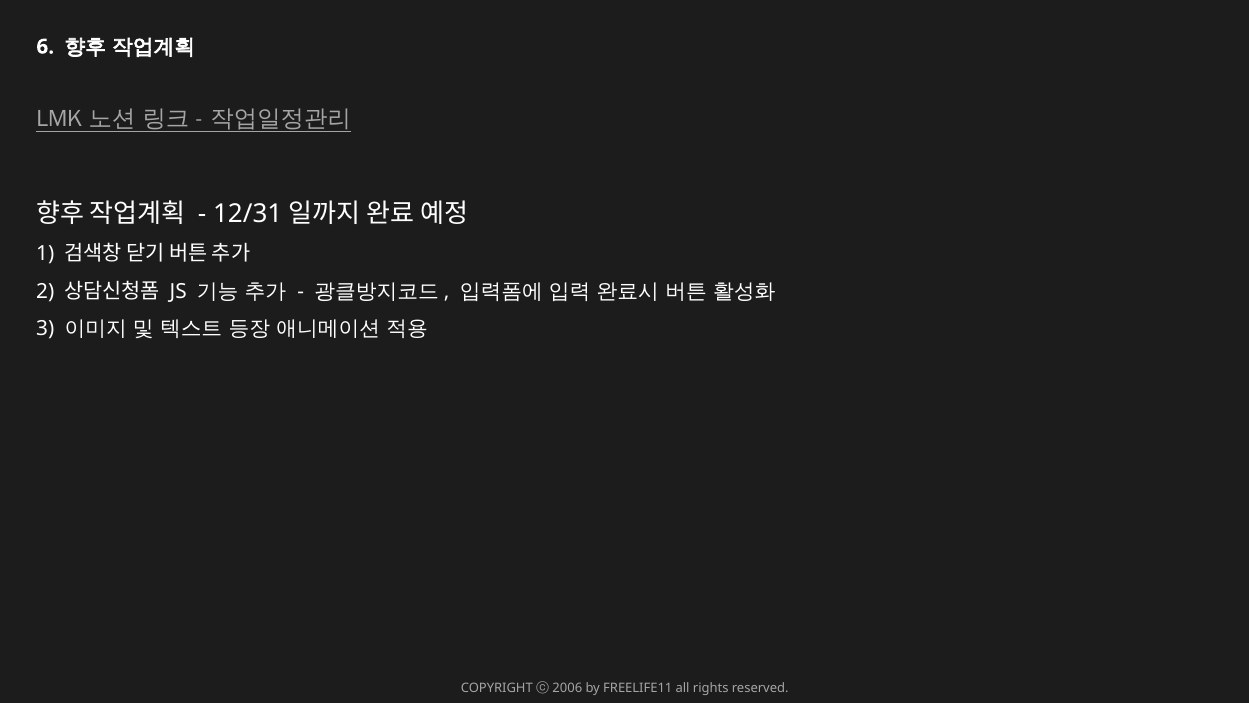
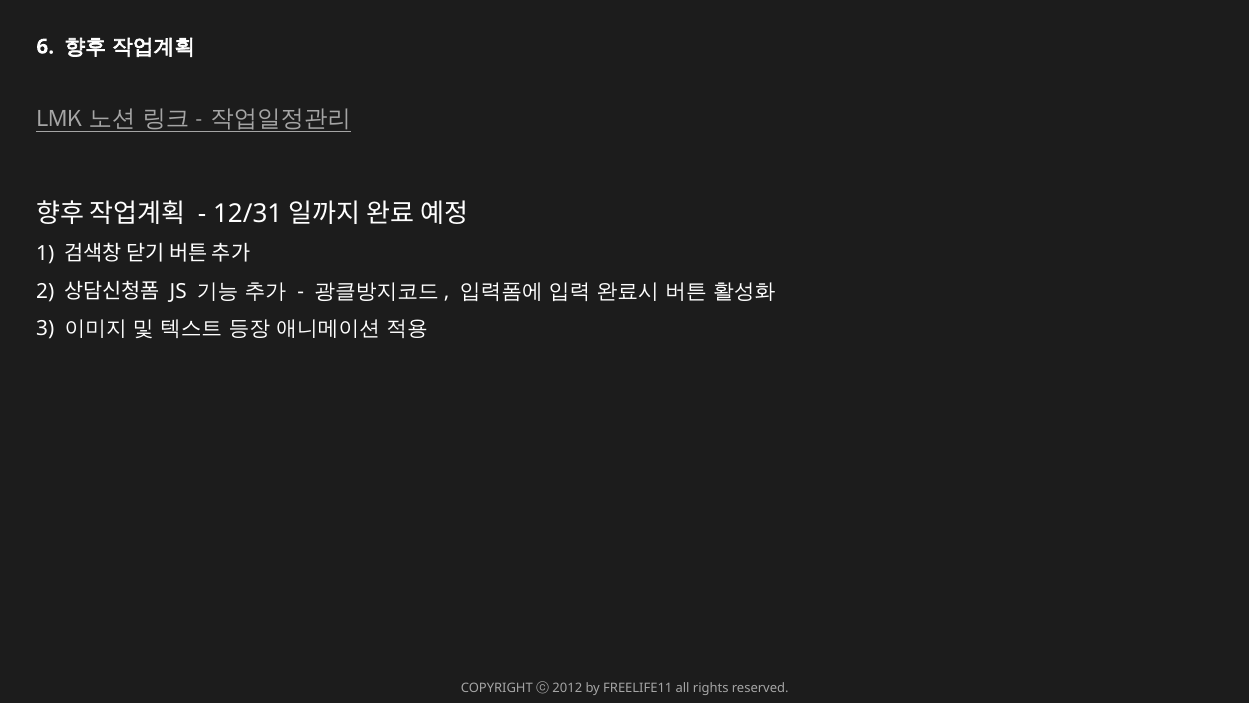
2006: 2006 -> 2012 (567, 688)
